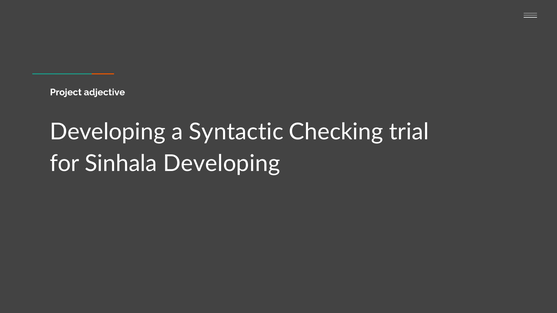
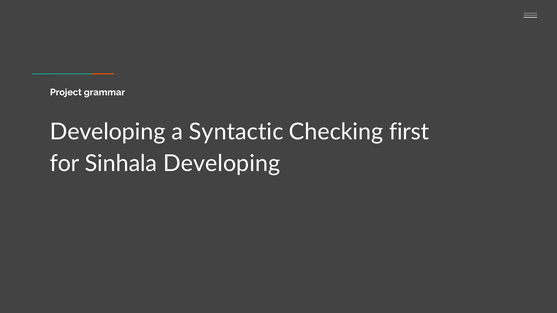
adjective: adjective -> grammar (104, 92)
trial: trial -> first (409, 132)
